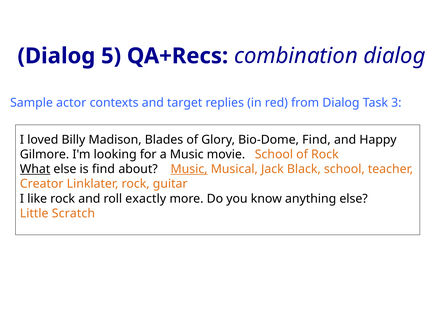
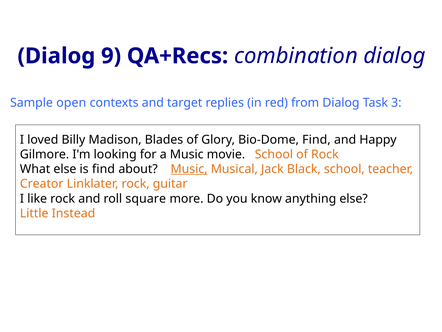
5: 5 -> 9 (111, 56)
actor: actor -> open (71, 103)
What underline: present -> none (35, 169)
exactly: exactly -> square (146, 198)
Scratch: Scratch -> Instead (73, 213)
